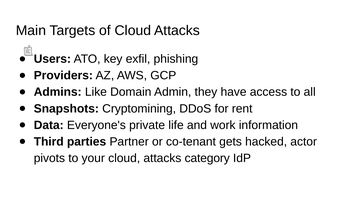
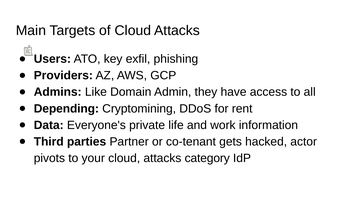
Snapshots: Snapshots -> Depending (66, 109)
